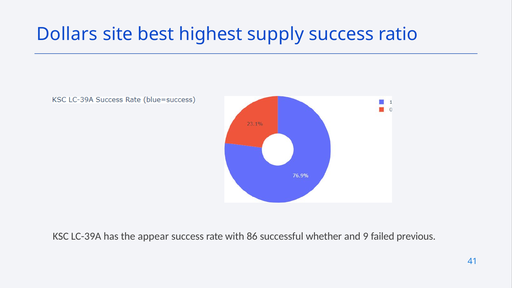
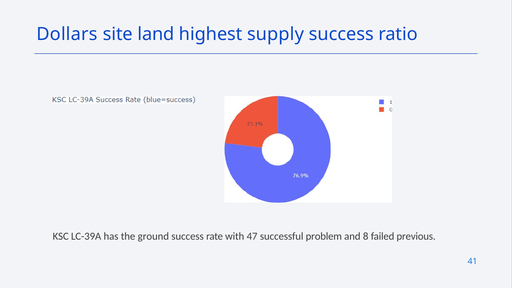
best: best -> land (156, 34)
appear: appear -> ground (153, 236)
86: 86 -> 47 (252, 236)
whether: whether -> problem (324, 236)
9: 9 -> 8 (366, 236)
